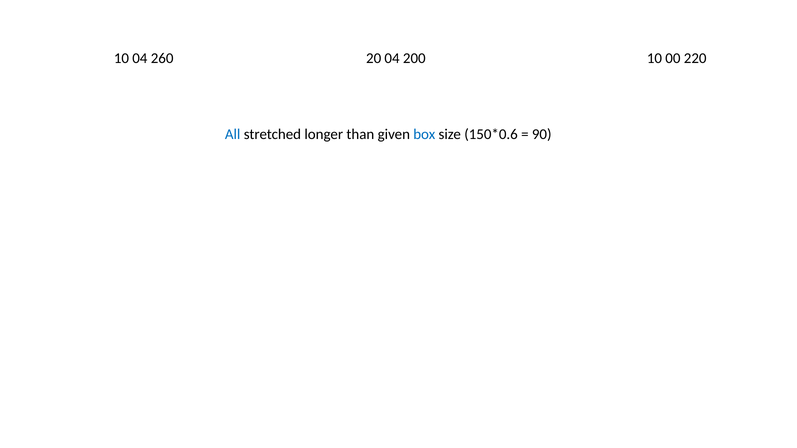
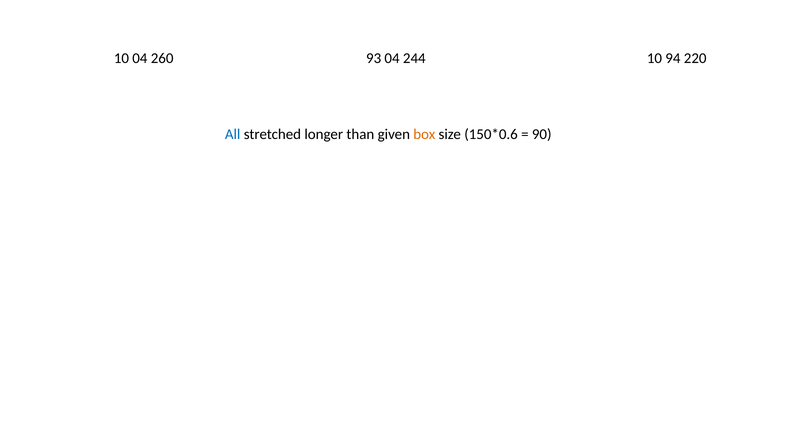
20: 20 -> 93 (374, 58)
200: 200 -> 244 (414, 58)
00: 00 -> 94 (673, 58)
box colour: blue -> orange (424, 134)
